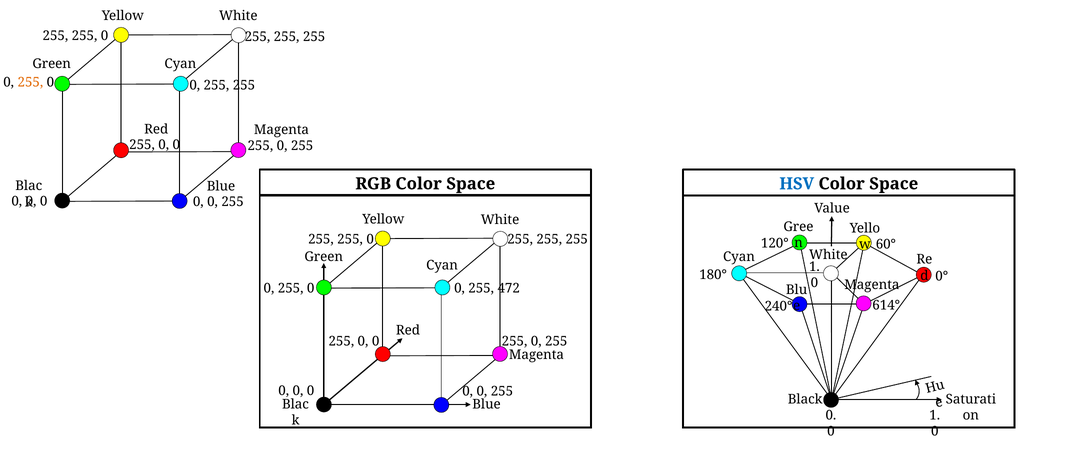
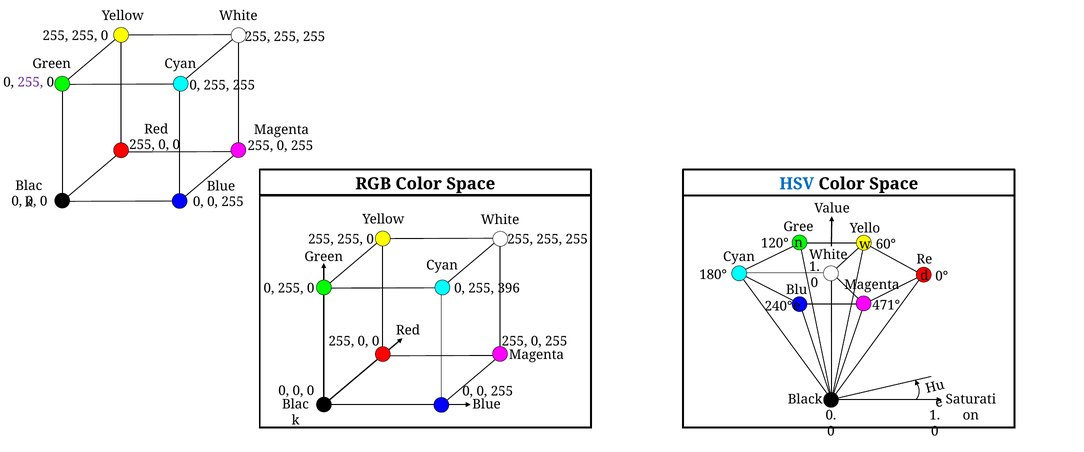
255 colour: orange -> purple (30, 82)
472: 472 -> 396 (509, 288)
614°: 614° -> 471° (886, 305)
